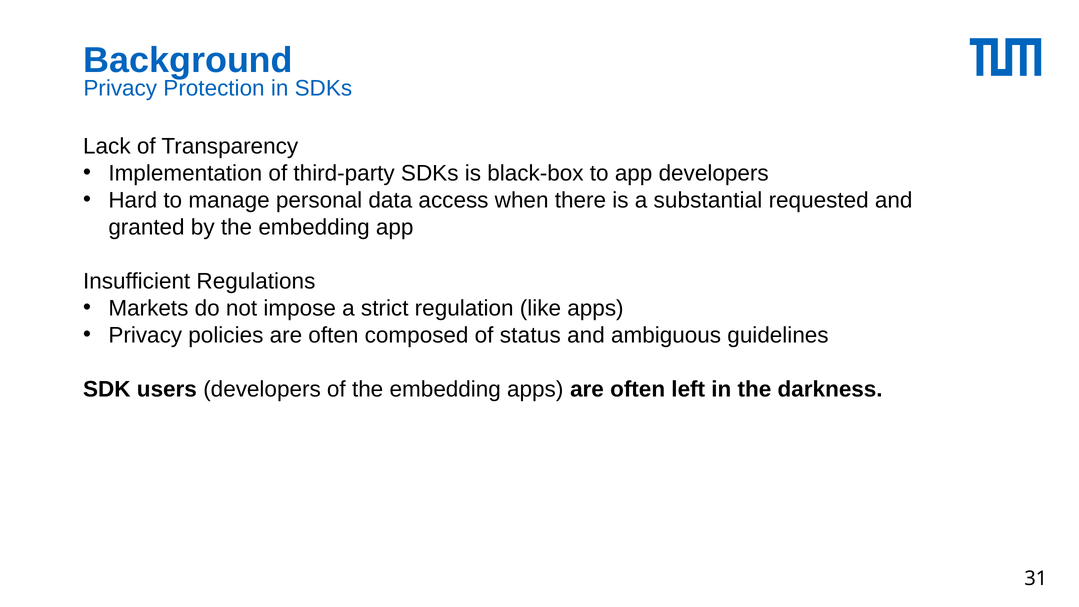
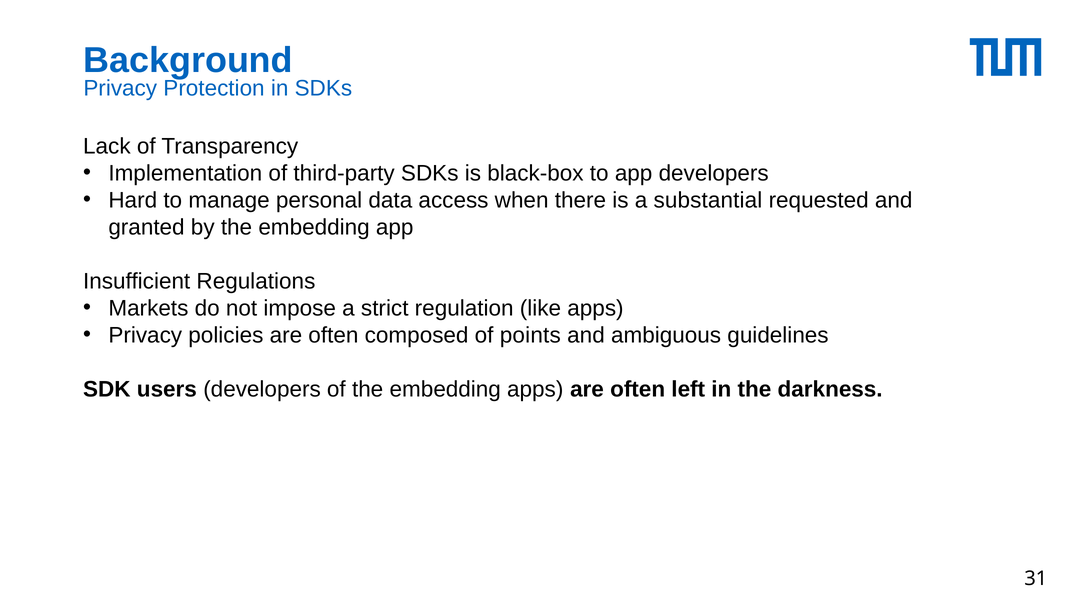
status: status -> points (530, 335)
